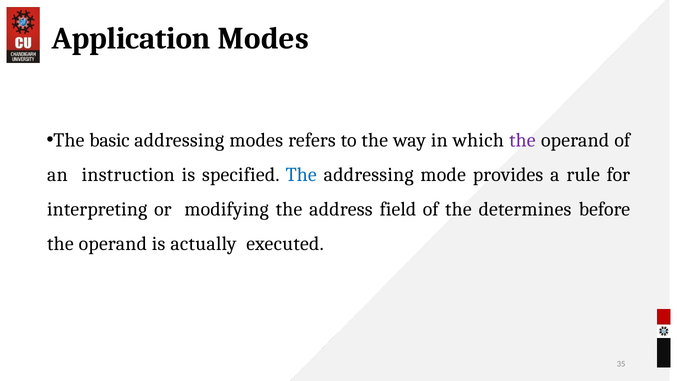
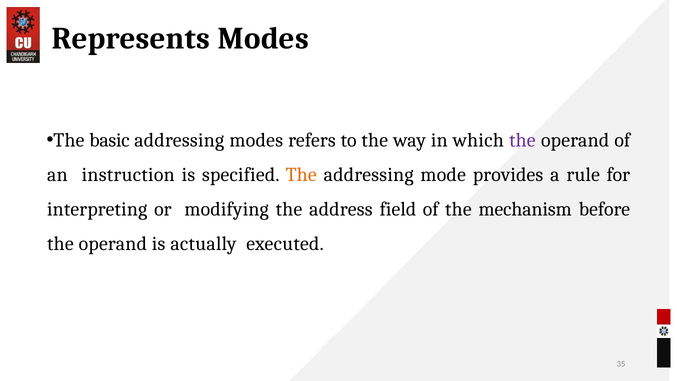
Application: Application -> Represents (131, 38)
The colour: blue -> orange (301, 175)
determines: determines -> mechanism (525, 209)
